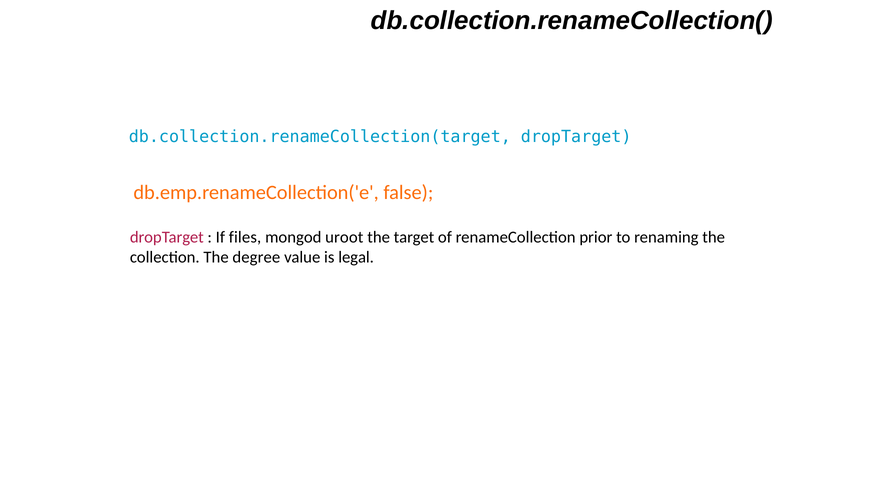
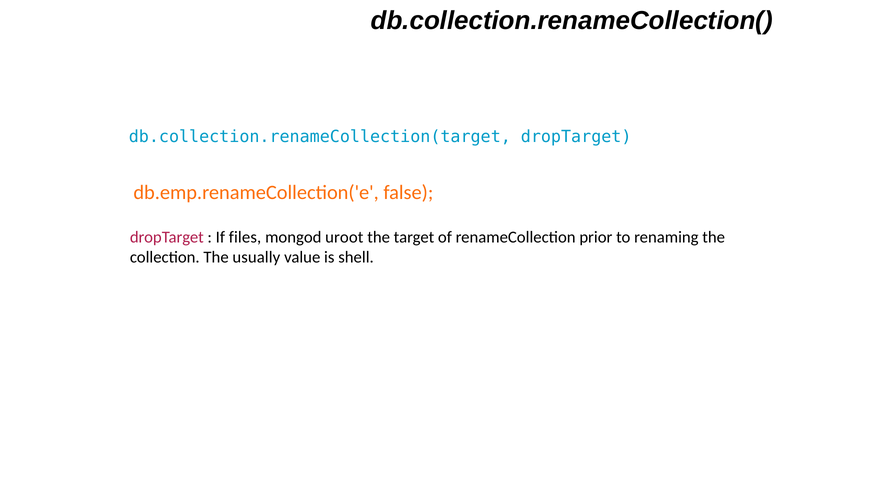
degree: degree -> usually (256, 257)
legal: legal -> shell (356, 257)
